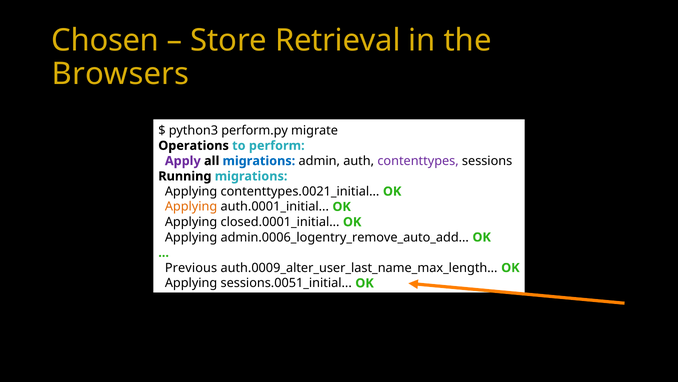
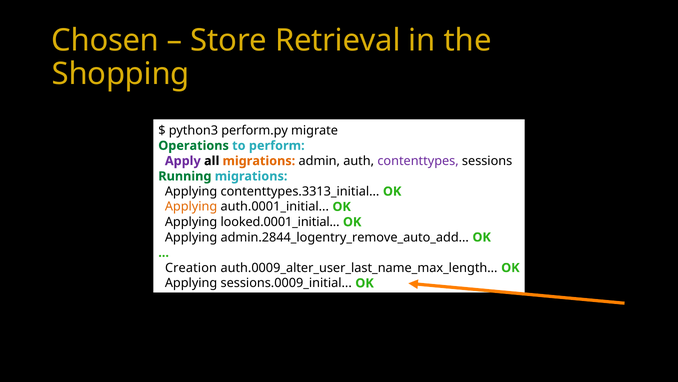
Browsers: Browsers -> Shopping (121, 74)
Operations colour: black -> green (194, 145)
migrations colour: blue -> orange (259, 161)
Running colour: black -> green (185, 176)
contenttypes.0021_initial: contenttypes.0021_initial -> contenttypes.3313_initial (300, 191)
closed.0001_initial: closed.0001_initial -> looked.0001_initial (280, 222)
admin.0006_logentry_remove_auto_add: admin.0006_logentry_remove_auto_add -> admin.2844_logentry_remove_auto_add (345, 237)
Previous: Previous -> Creation (191, 267)
sessions.0051_initial: sessions.0051_initial -> sessions.0009_initial (286, 283)
